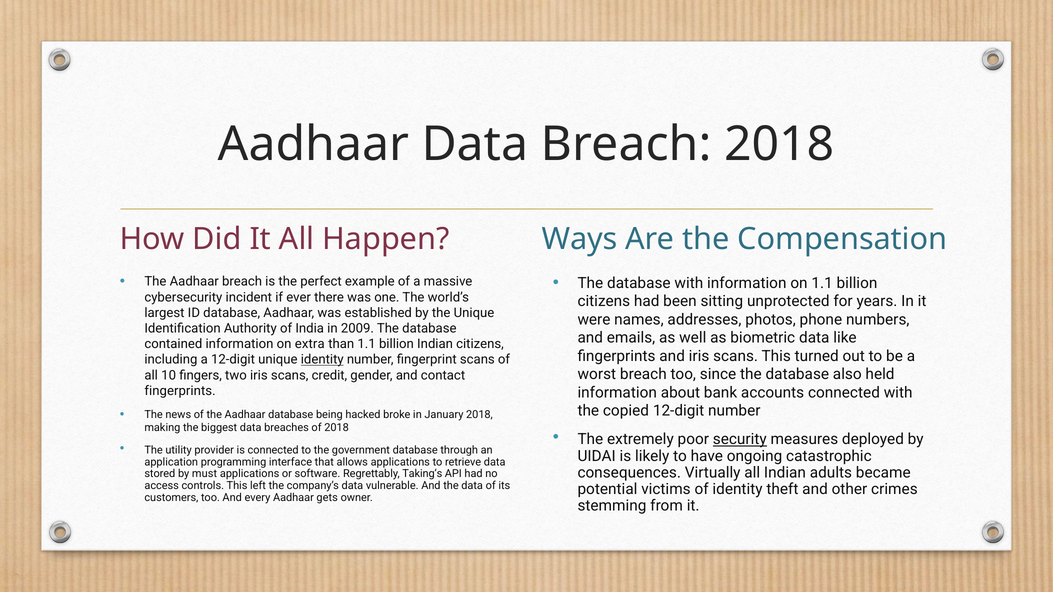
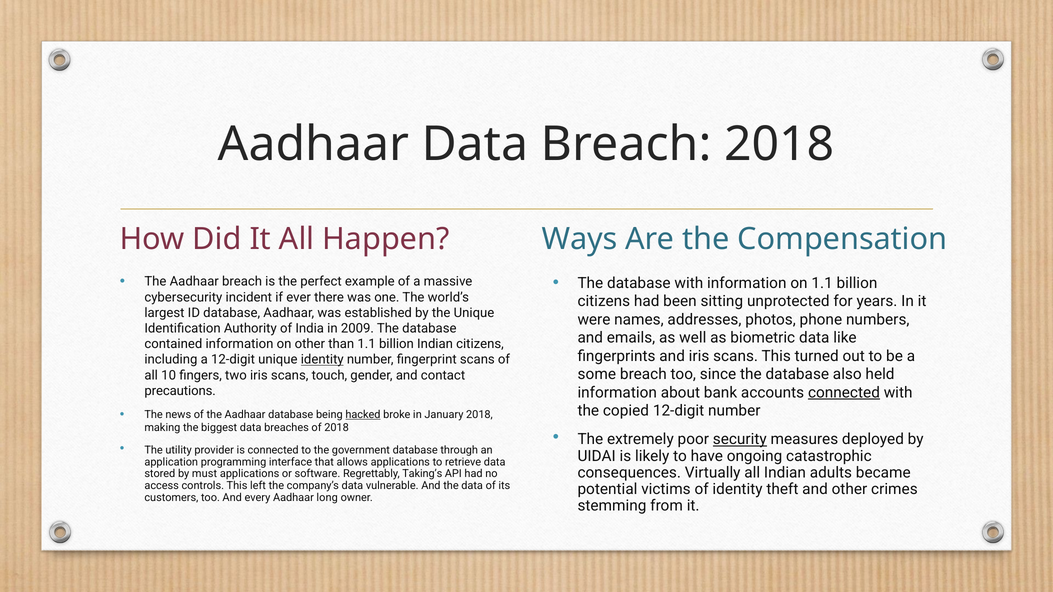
on extra: extra -> other (310, 344)
worst: worst -> some (597, 374)
credit: credit -> touch (329, 375)
fingerprints: fingerprints -> precautions (180, 391)
connected underline: none -> present (844, 393)
hacked underline: none -> present (363, 415)
gets: gets -> long (327, 498)
